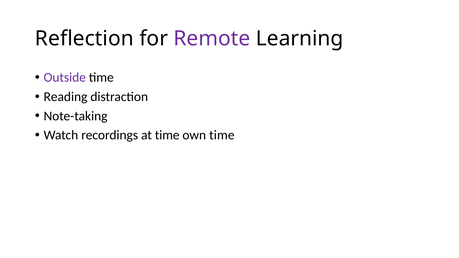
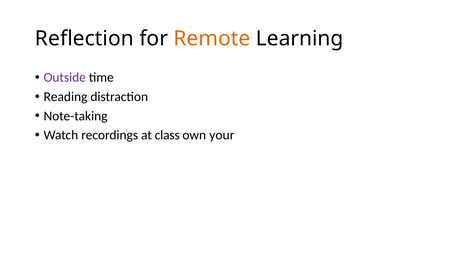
Remote colour: purple -> orange (212, 39)
at time: time -> class (167, 135)
own time: time -> your (222, 135)
